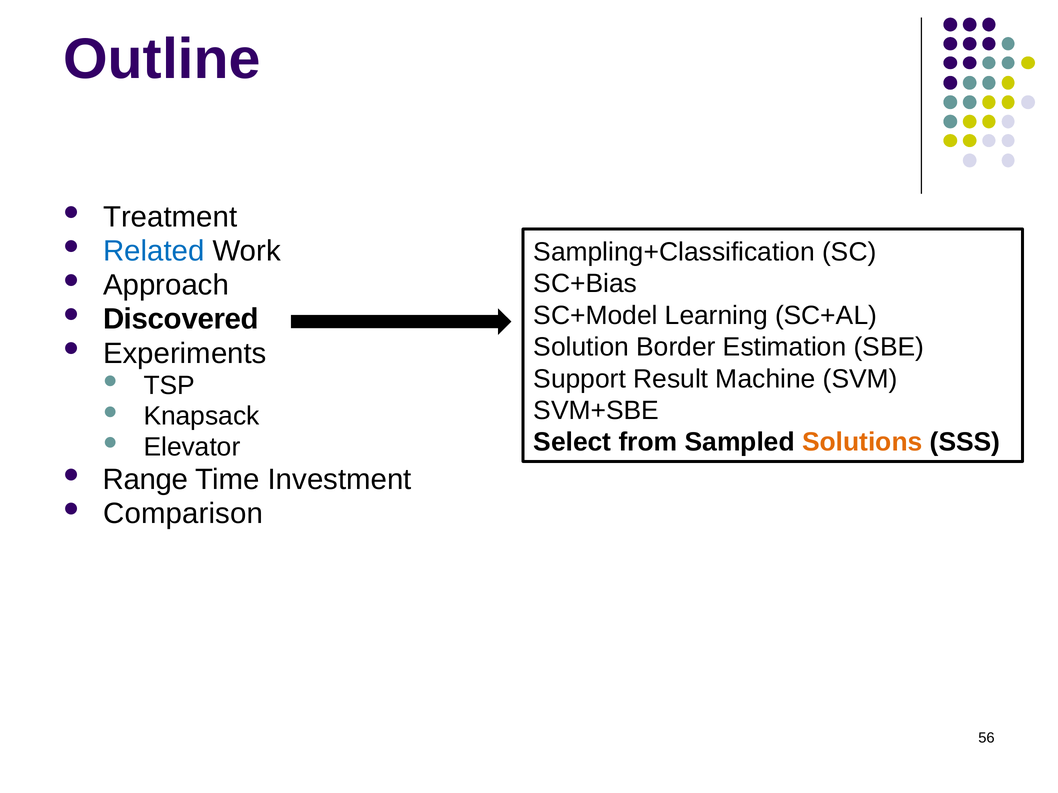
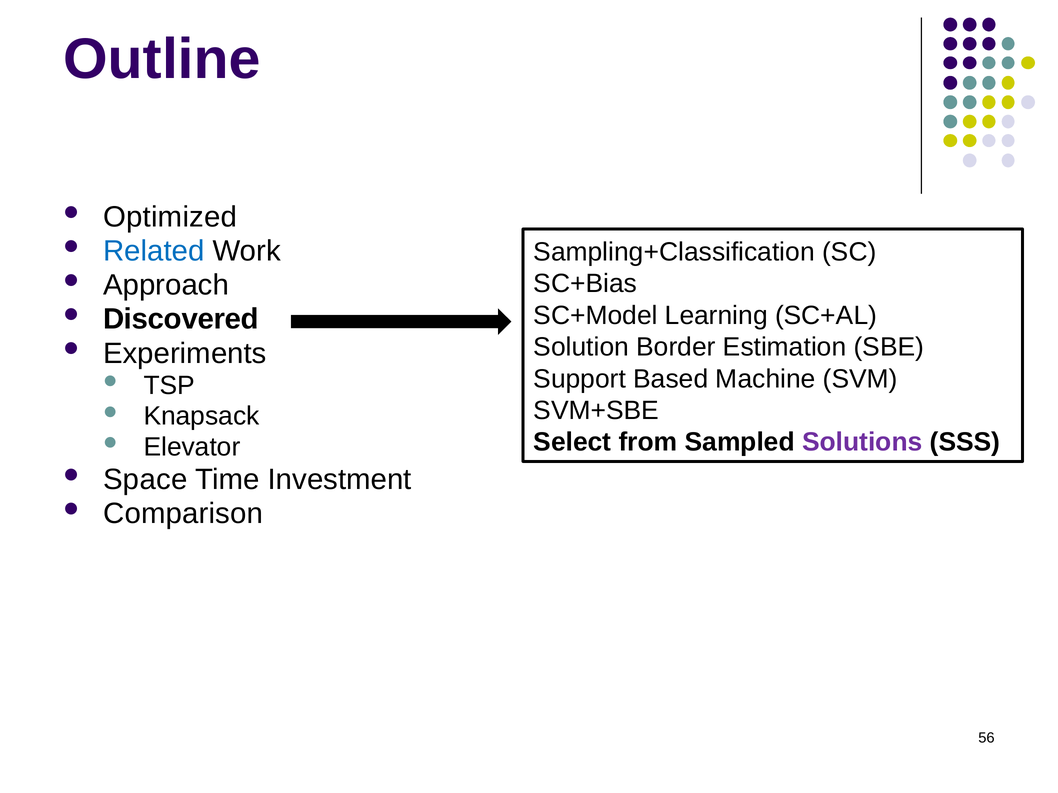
Treatment: Treatment -> Optimized (170, 217)
Result: Result -> Based (671, 379)
Solutions colour: orange -> purple (862, 443)
Range: Range -> Space (145, 480)
